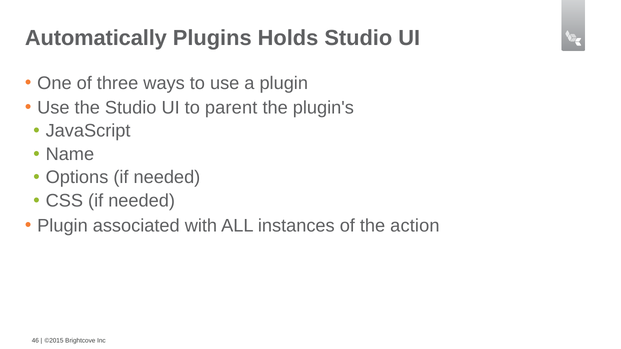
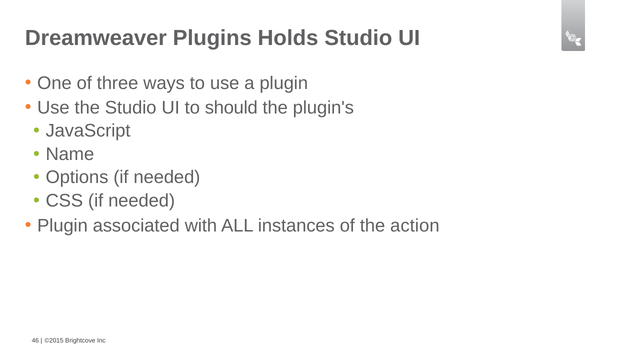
Automatically: Automatically -> Dreamweaver (96, 38)
parent: parent -> should (231, 108)
